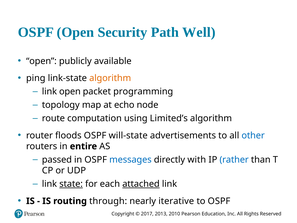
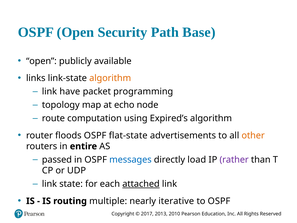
Well: Well -> Base (199, 32)
ping: ping -> links (36, 78)
link open: open -> have (70, 91)
Limited’s: Limited’s -> Expired’s (169, 118)
will-state: will-state -> flat-state (128, 135)
other colour: blue -> orange (253, 135)
with: with -> load (197, 160)
rather colour: blue -> purple (234, 160)
state underline: present -> none (71, 184)
through: through -> multiple (108, 201)
